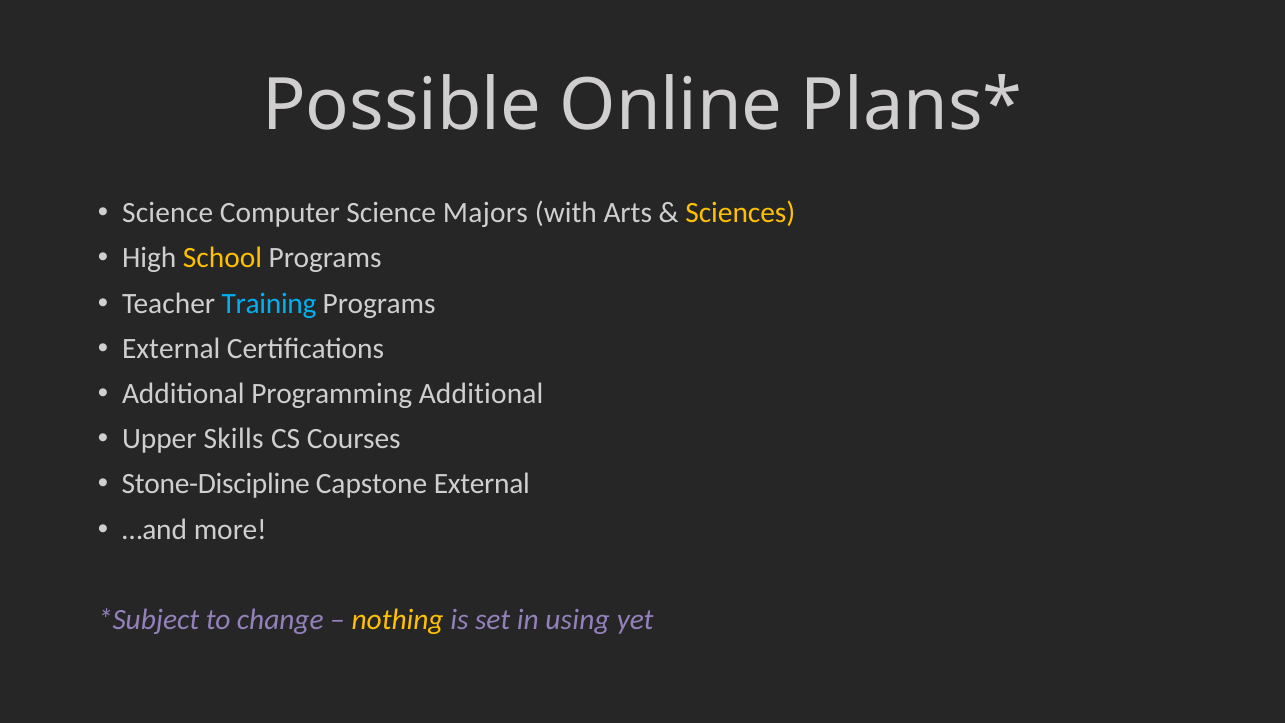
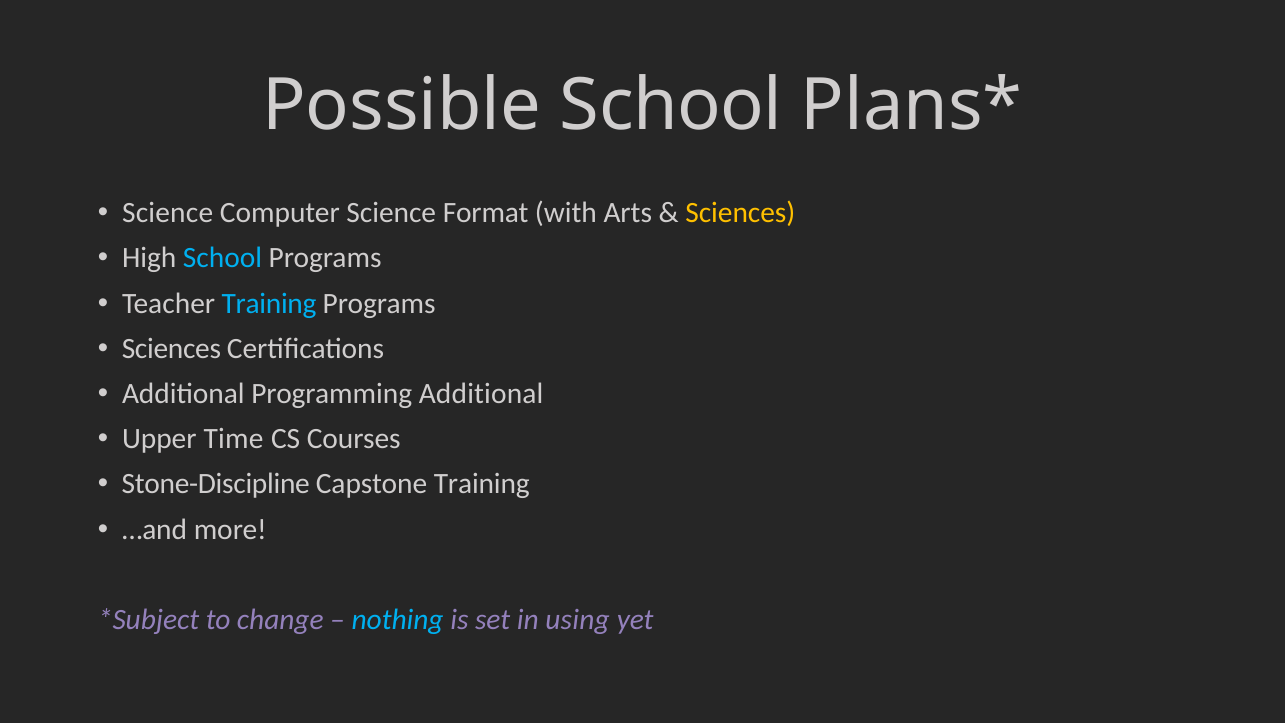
Possible Online: Online -> School (671, 106)
Majors: Majors -> Format (486, 213)
School colour: yellow -> light blue (222, 258)
External: External -> Sciences (171, 348)
Skills: Skills -> Time (234, 439)
Capstone External: External -> Training (482, 484)
nothing colour: yellow -> light blue (398, 620)
